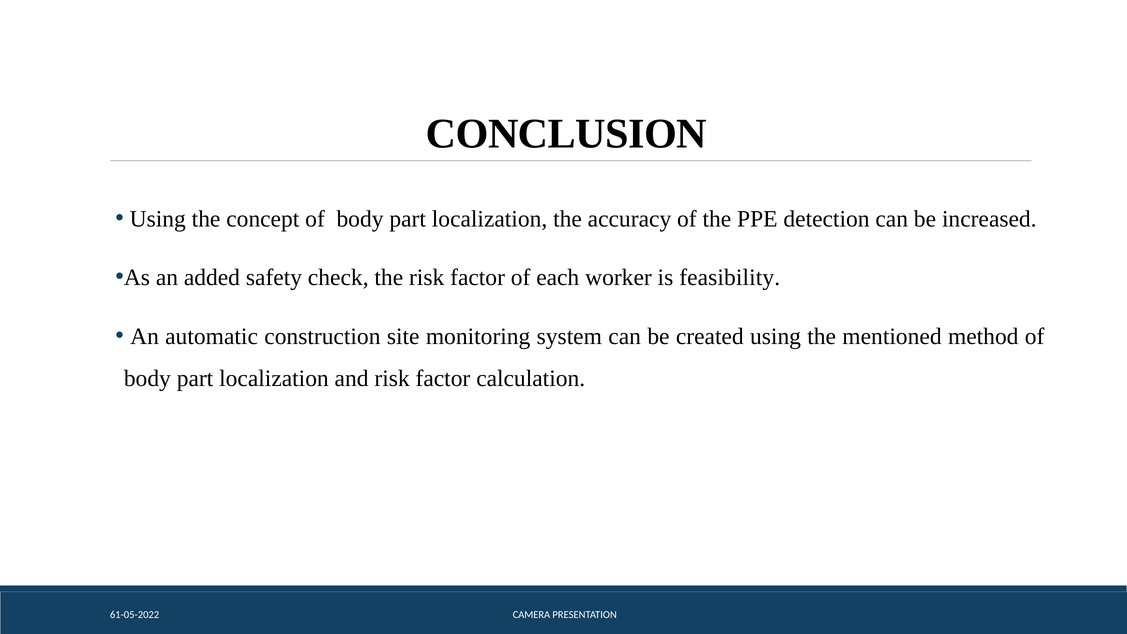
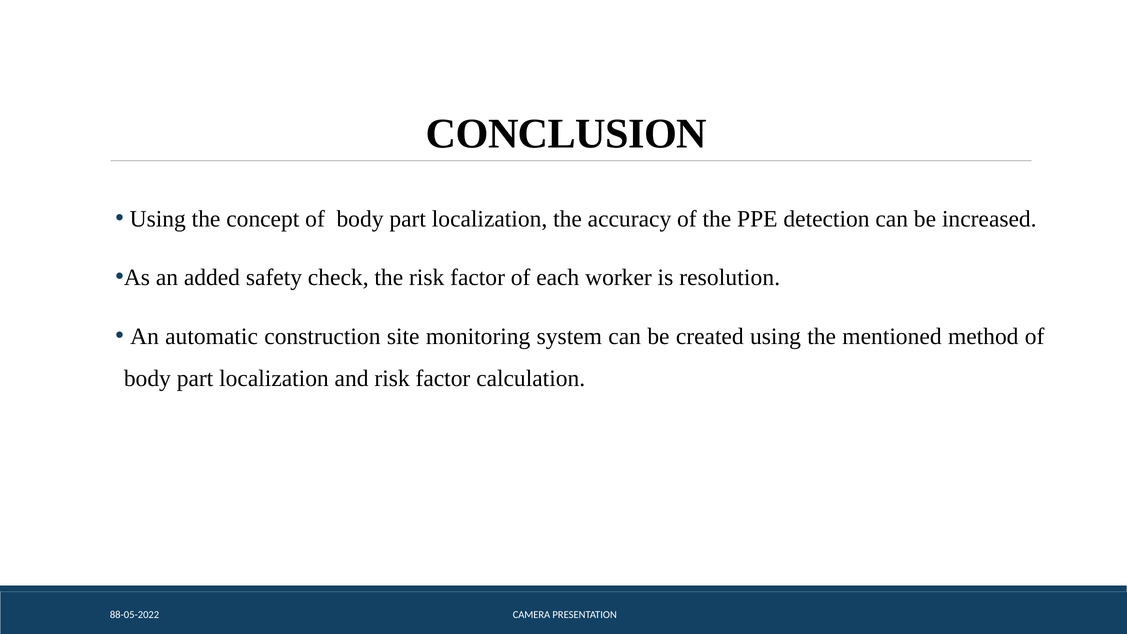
feasibility: feasibility -> resolution (730, 278)
61-05-2022: 61-05-2022 -> 88-05-2022 (135, 615)
